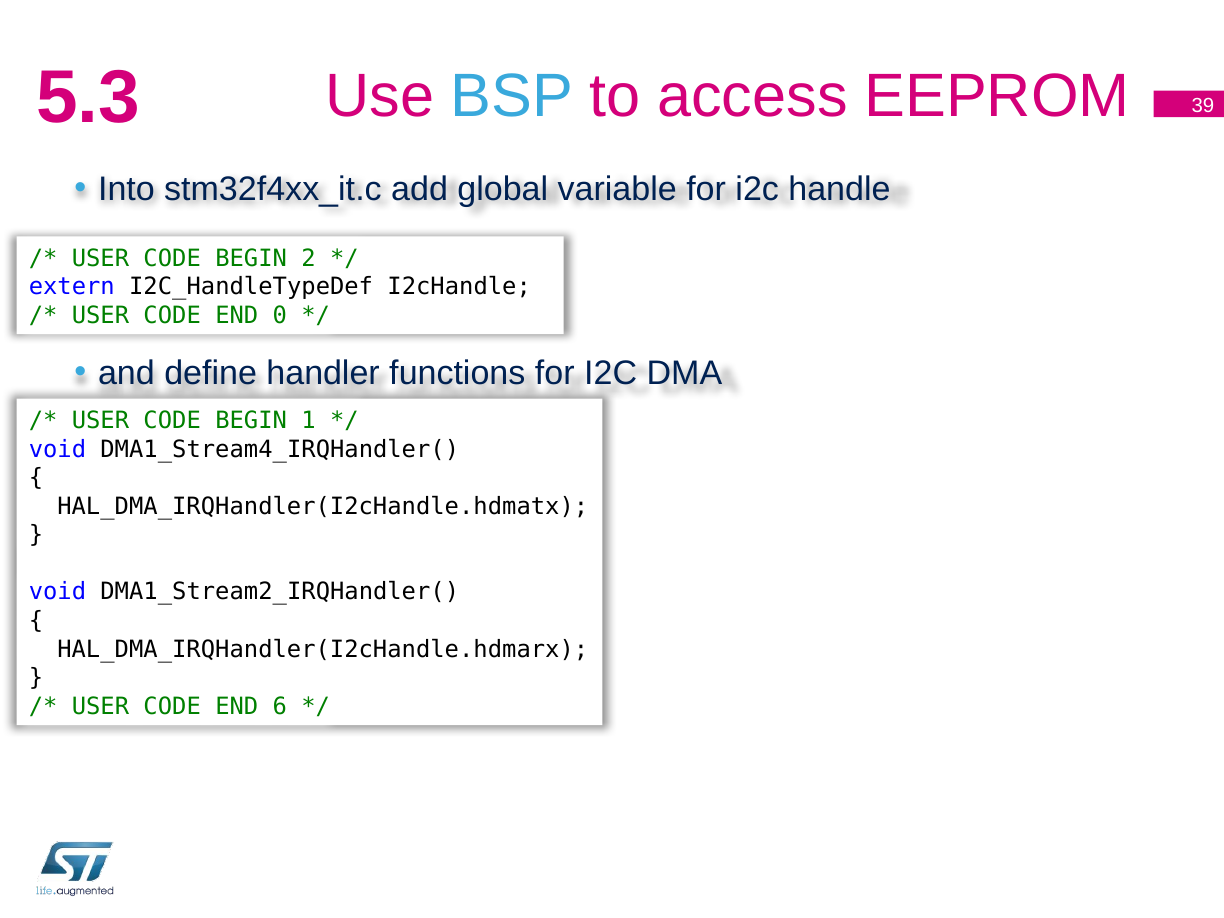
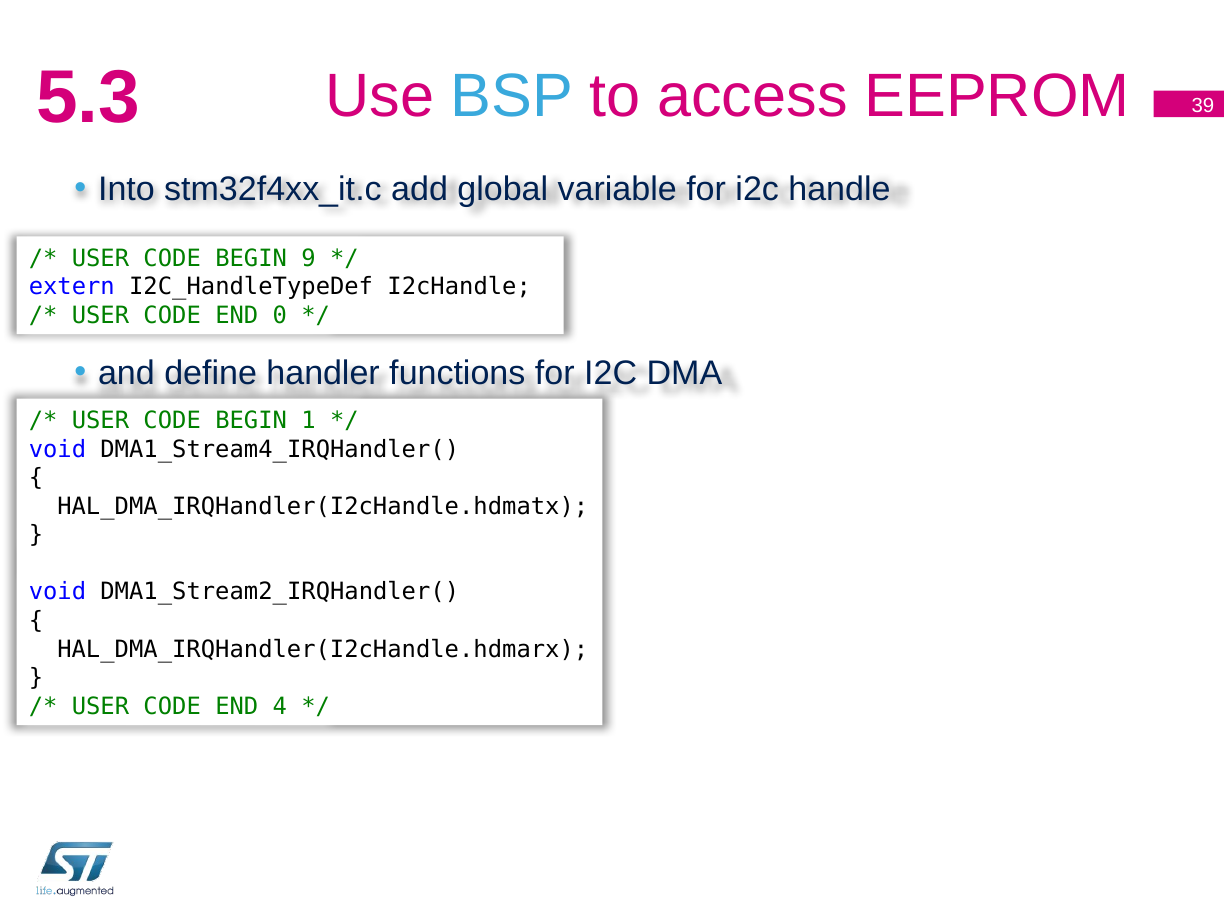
2: 2 -> 9 (309, 258)
6: 6 -> 4 (280, 706)
